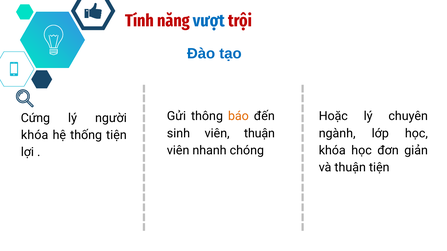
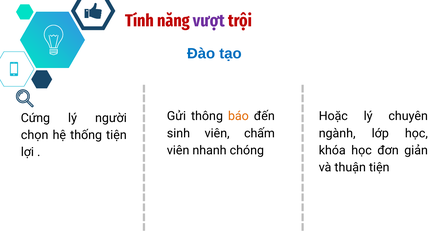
vượt colour: blue -> purple (209, 21)
viên thuận: thuận -> chấm (259, 133)
khóa: khóa -> chọn (35, 135)
